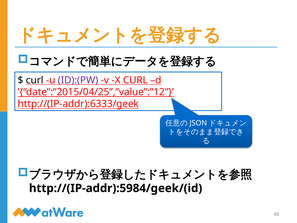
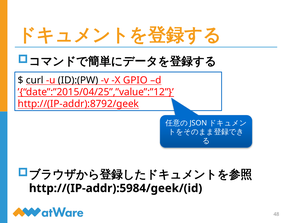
ID):(PW colour: purple -> black (78, 80)
X CURL: CURL -> GPIO (135, 80)
http://(IP-addr):6333/geek: http://(IP-addr):6333/geek -> http://(IP-addr):8792/geek (78, 104)
